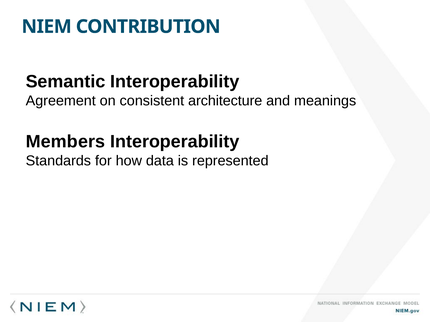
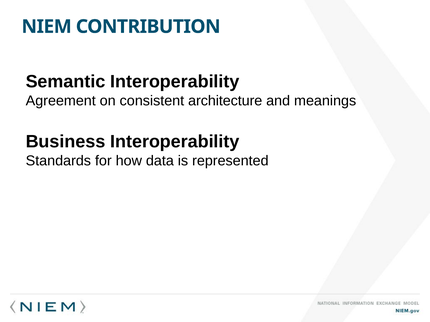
Members: Members -> Business (66, 142)
